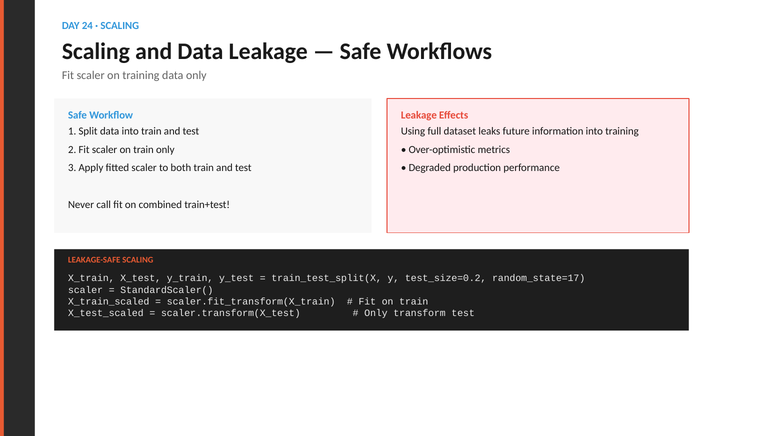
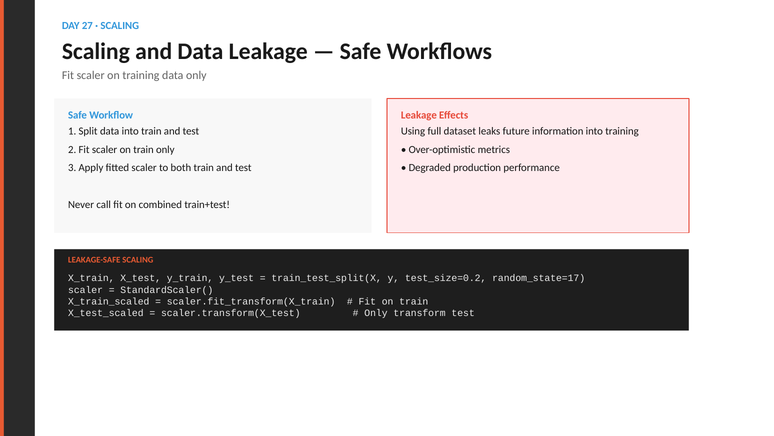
24: 24 -> 27 (87, 25)
